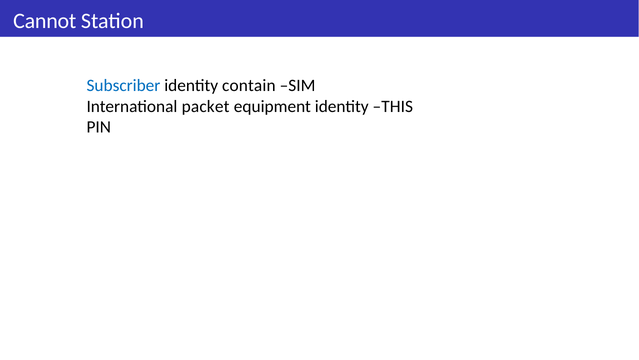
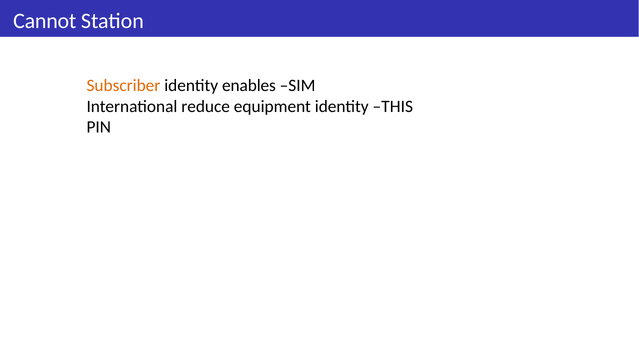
Subscriber colour: blue -> orange (123, 85)
contain: contain -> enables (249, 85)
packet: packet -> reduce (206, 106)
